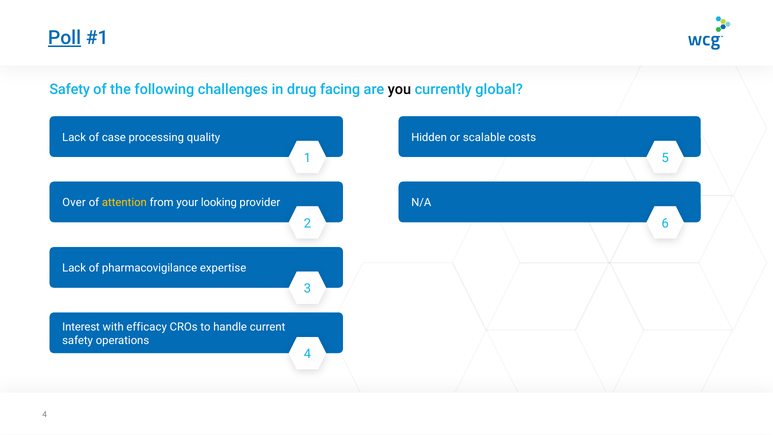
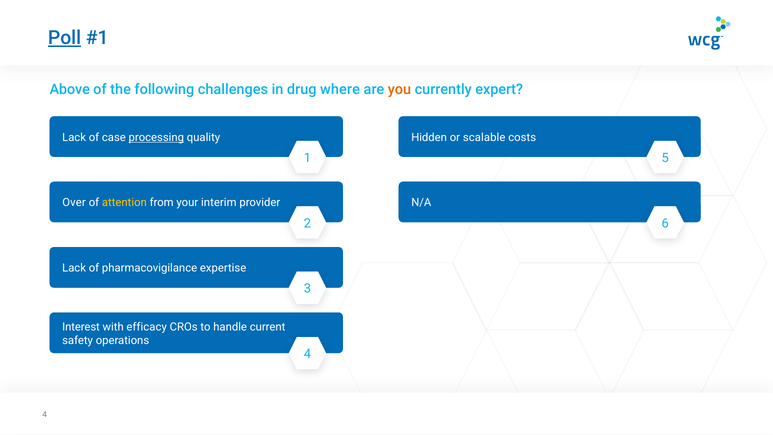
Safety: Safety -> Above (70, 90)
facing: facing -> where (340, 90)
you colour: black -> orange (399, 90)
global: global -> expert (499, 90)
processing underline: none -> present (156, 137)
looking: looking -> interim (219, 203)
